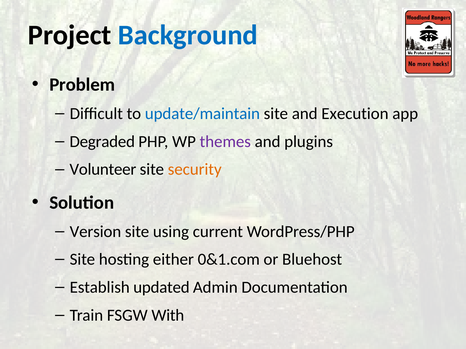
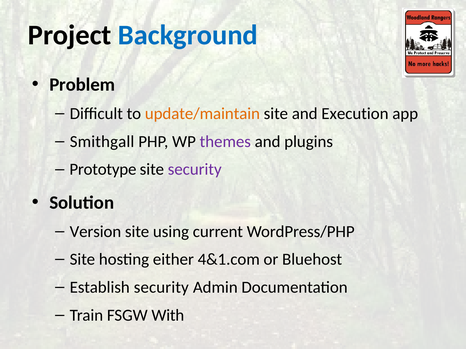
update/maintain colour: blue -> orange (202, 114)
Degraded: Degraded -> Smithgall (102, 142)
Volunteer: Volunteer -> Prototype (103, 170)
security colour: orange -> purple (195, 170)
0&1.com: 0&1.com -> 4&1.com (229, 260)
Establish updated: updated -> security (161, 288)
